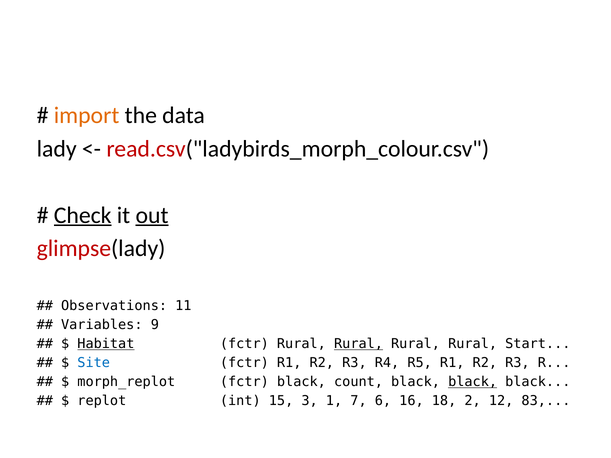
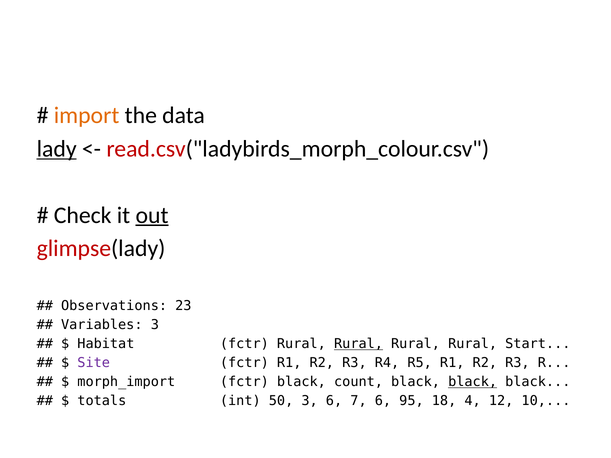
lady underline: none -> present (57, 149)
Check underline: present -> none (83, 215)
11: 11 -> 23 (183, 306)
Variables 9: 9 -> 3 (155, 325)
Habitat underline: present -> none (106, 344)
Site colour: blue -> purple (94, 363)
morph_replot: morph_replot -> morph_import (126, 382)
replot: replot -> totals (102, 401)
15: 15 -> 50 (281, 401)
3 1: 1 -> 6 (334, 401)
16: 16 -> 95 (411, 401)
2: 2 -> 4 (473, 401)
83: 83 -> 10 (546, 401)
